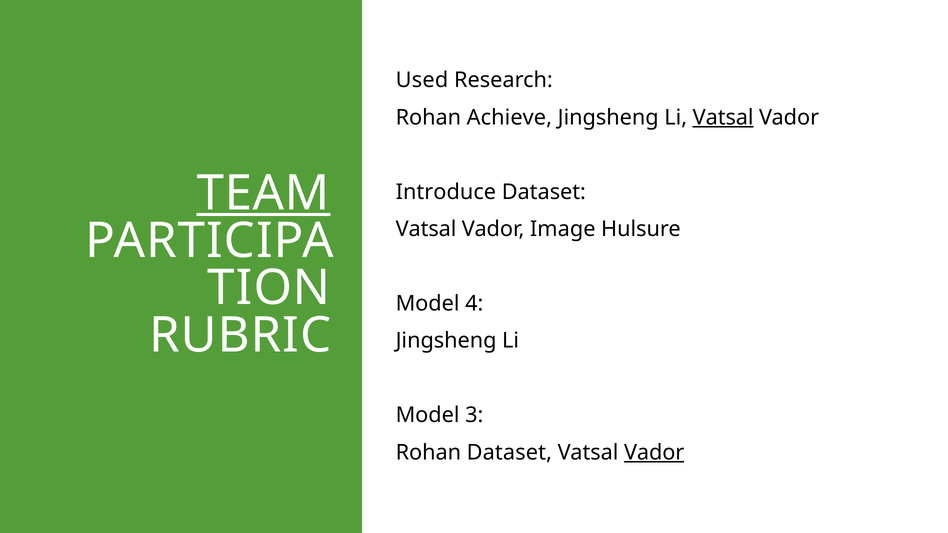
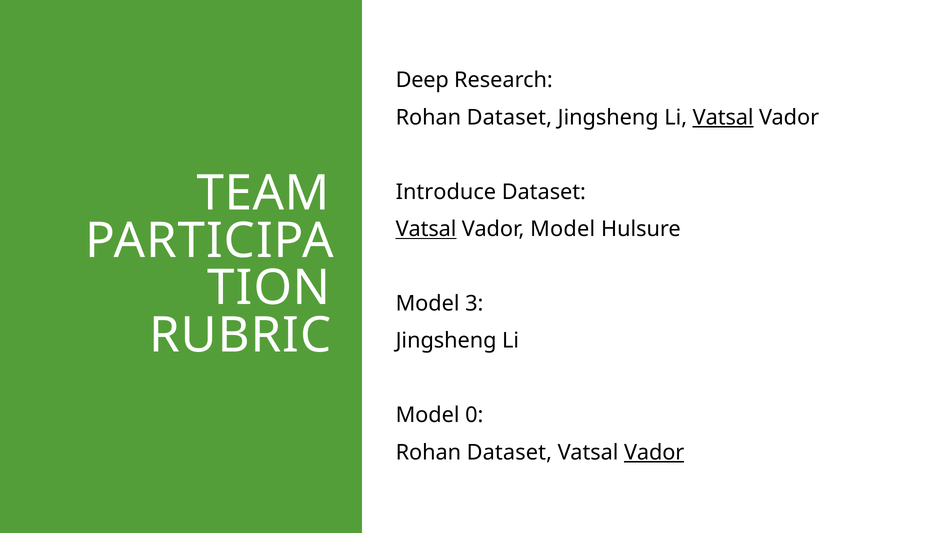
Used: Used -> Deep (422, 80)
Achieve: Achieve -> Dataset (509, 117)
TEAM underline: present -> none (263, 193)
Vatsal underline: none -> present (426, 229)
Vador Image: Image -> Model (563, 229)
4: 4 -> 3 (474, 304)
3: 3 -> 0 (474, 415)
